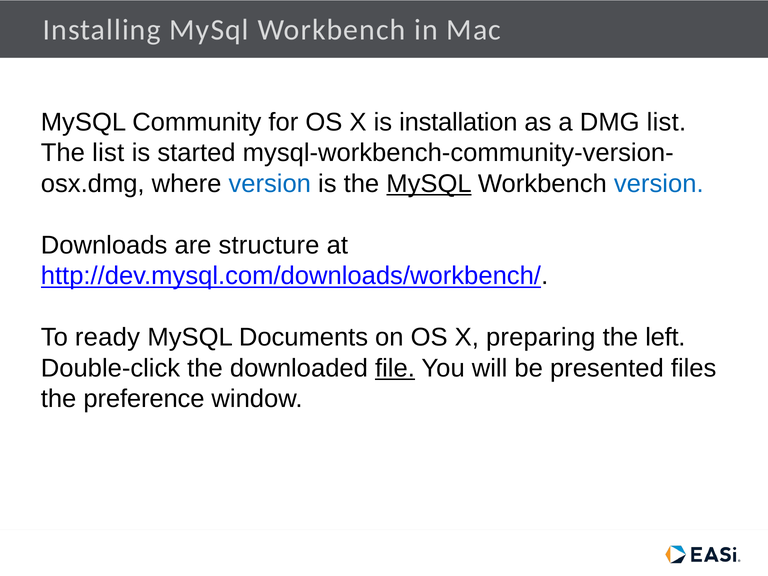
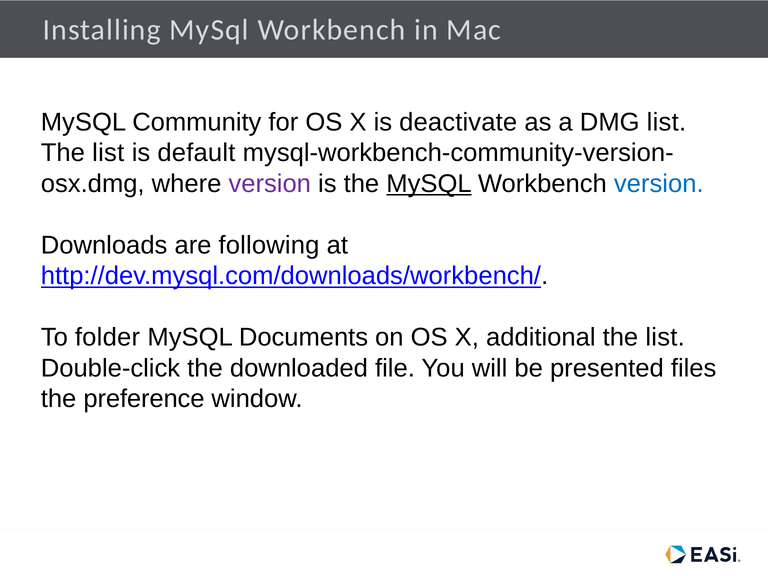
installation: installation -> deactivate (458, 122)
started: started -> default (196, 153)
version colour: blue -> purple (270, 184)
structure: structure -> following (269, 245)
ready: ready -> folder (108, 337)
preparing: preparing -> additional (541, 337)
left: left -> list (665, 337)
file underline: present -> none (395, 368)
